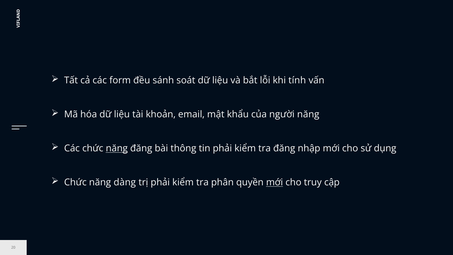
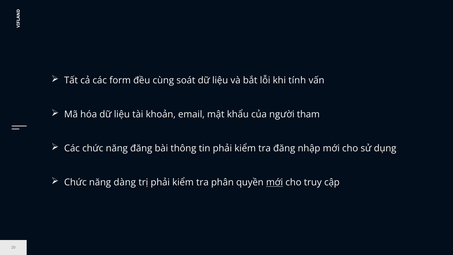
sánh: sánh -> cùng (163, 80)
người năng: năng -> tham (308, 114)
năng underline: present -> none (117, 148)
